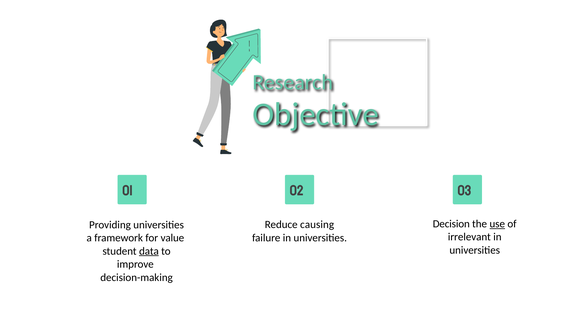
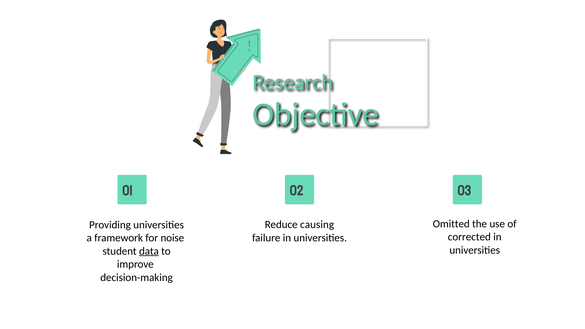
Decision: Decision -> Omitted (451, 224)
use underline: present -> none (497, 224)
irrelevant: irrelevant -> corrected (469, 237)
value: value -> noise (172, 238)
